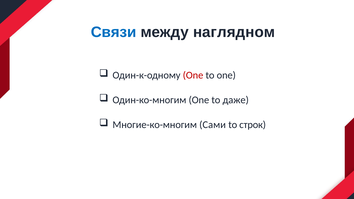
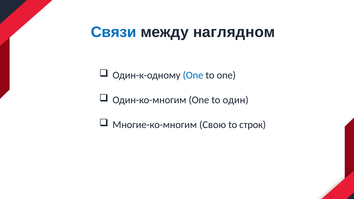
One colour: red -> blue (193, 75)
даже: даже -> один (236, 100)
Сами: Сами -> Свою (213, 125)
